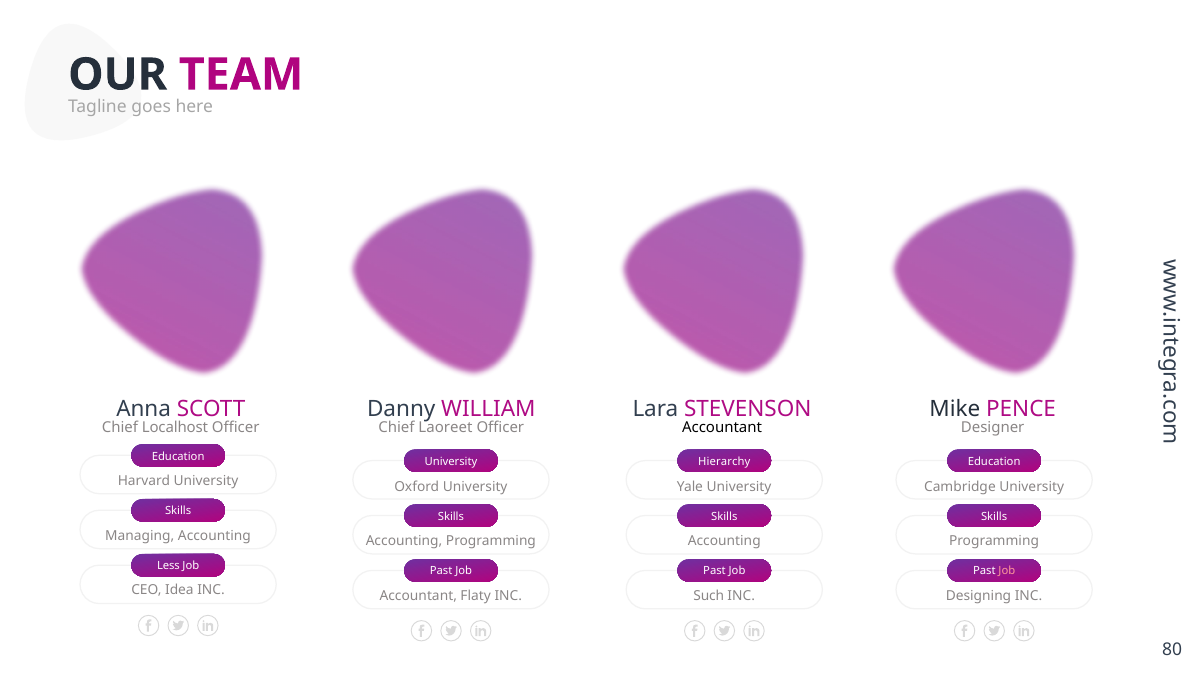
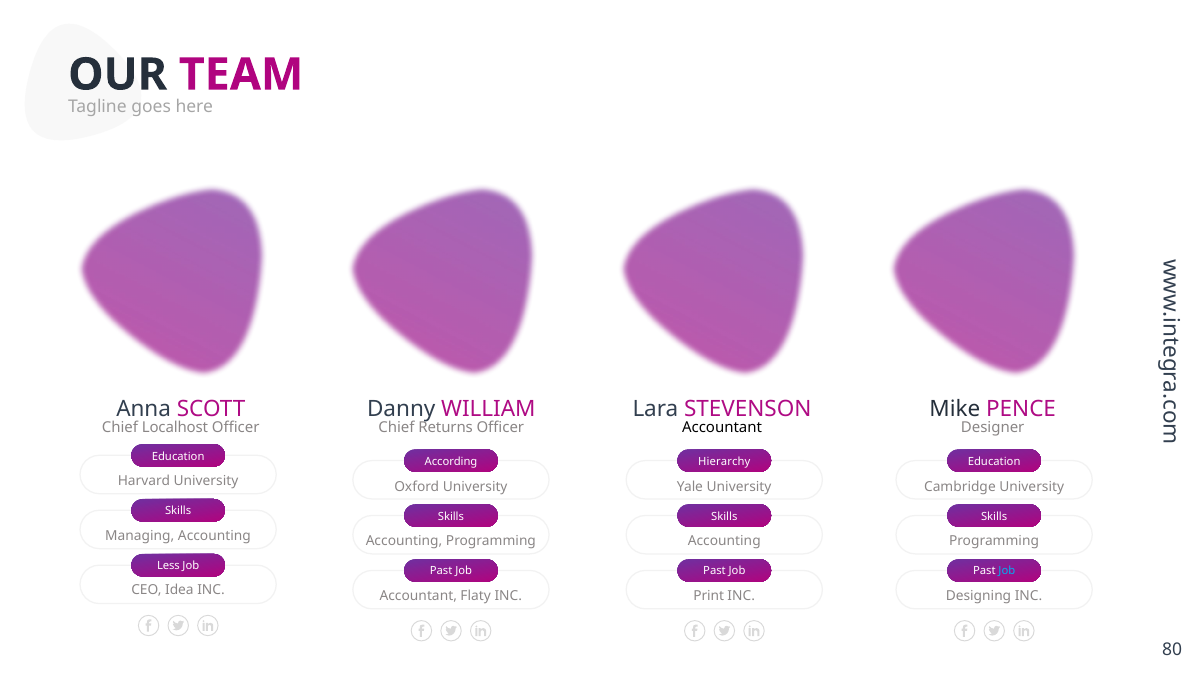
Laoreet: Laoreet -> Returns (446, 427)
University: University -> According (451, 462)
Job colour: pink -> light blue (1007, 571)
Such: Such -> Print (709, 596)
